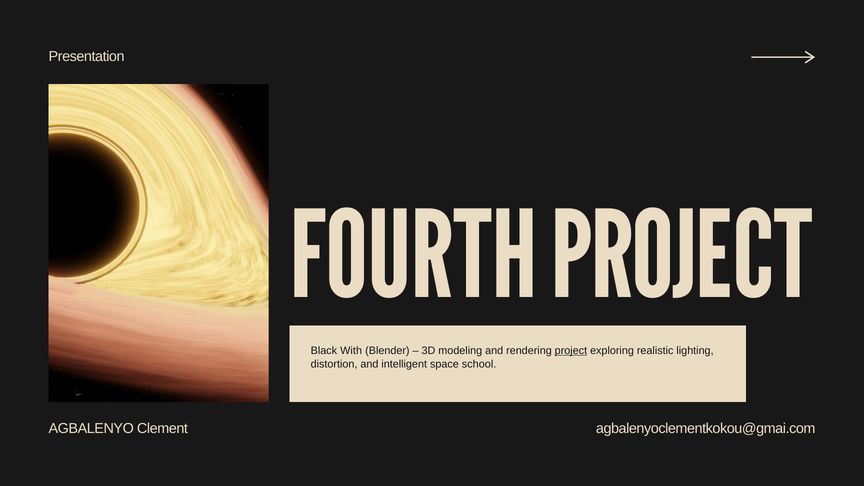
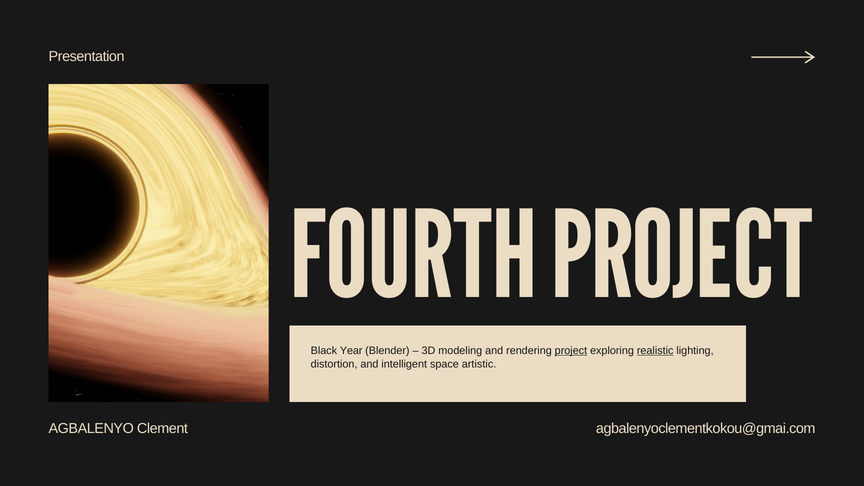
With: With -> Year (351, 350)
realistic underline: none -> present (655, 350)
school: school -> artistic (479, 364)
